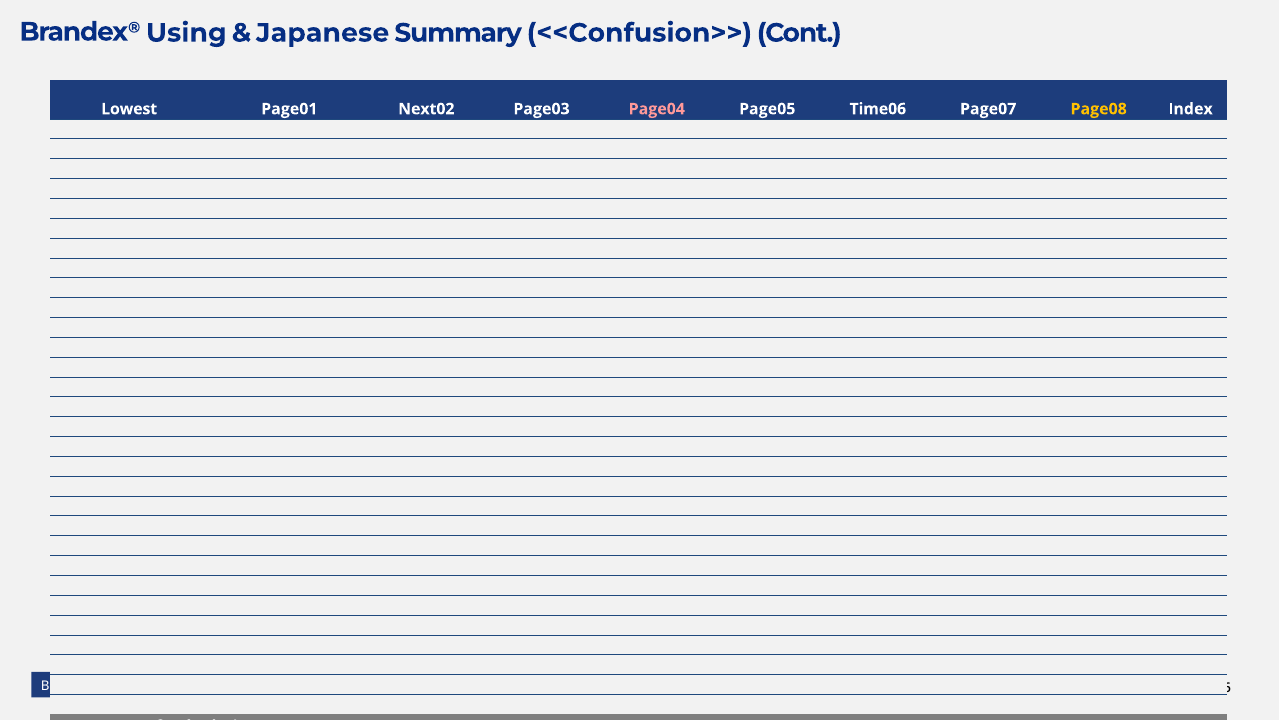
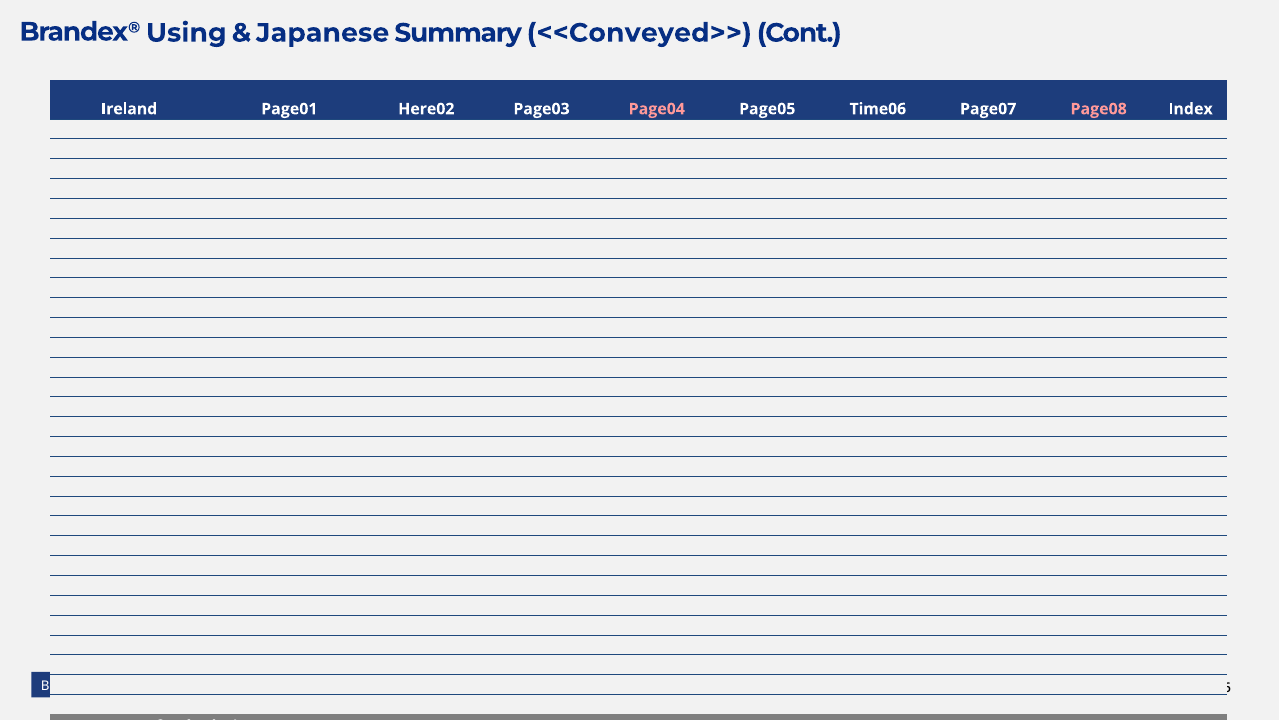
<<Confusion>>: <<Confusion>> -> <<Conveyed>> (639, 33)
Lowest: Lowest -> Ireland (129, 109)
Next02: Next02 -> Here02 (426, 109)
Page08 colour: yellow -> pink (1099, 109)
